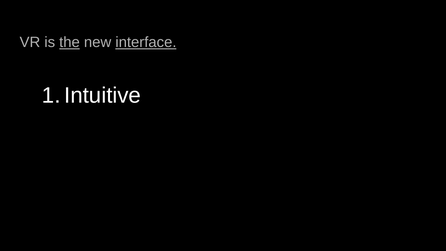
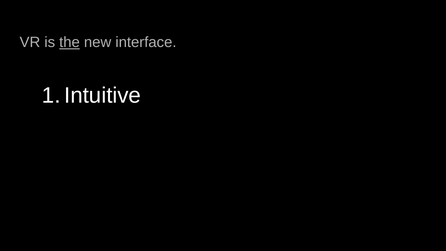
interface underline: present -> none (146, 42)
